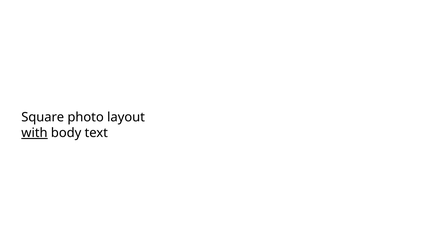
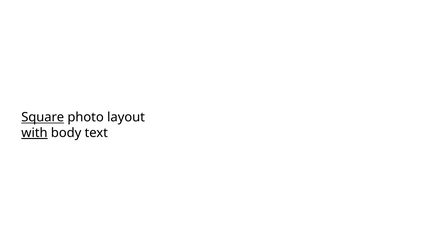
Square underline: none -> present (43, 118)
